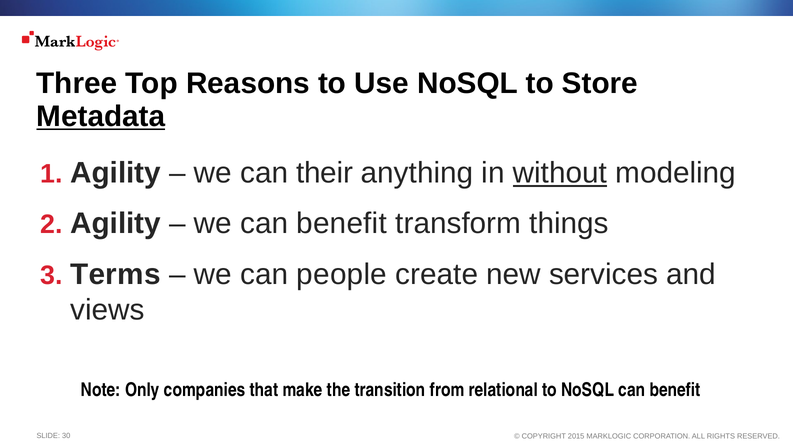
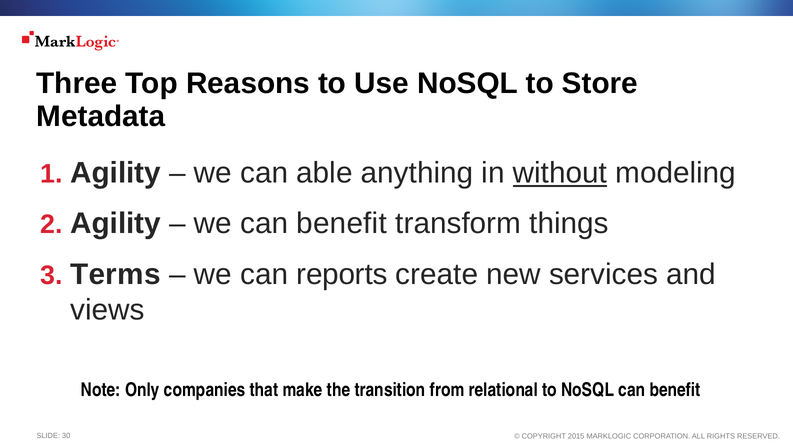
Metadata underline: present -> none (101, 116)
their: their -> able (324, 173)
people: people -> reports (342, 274)
